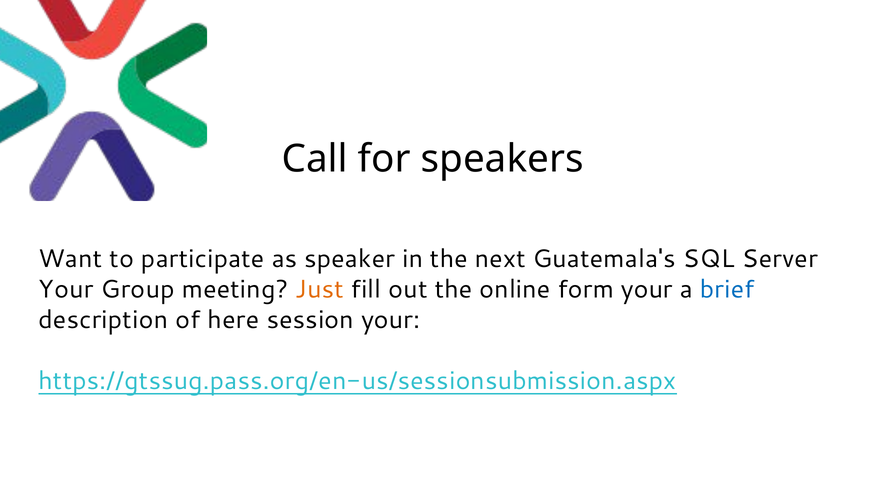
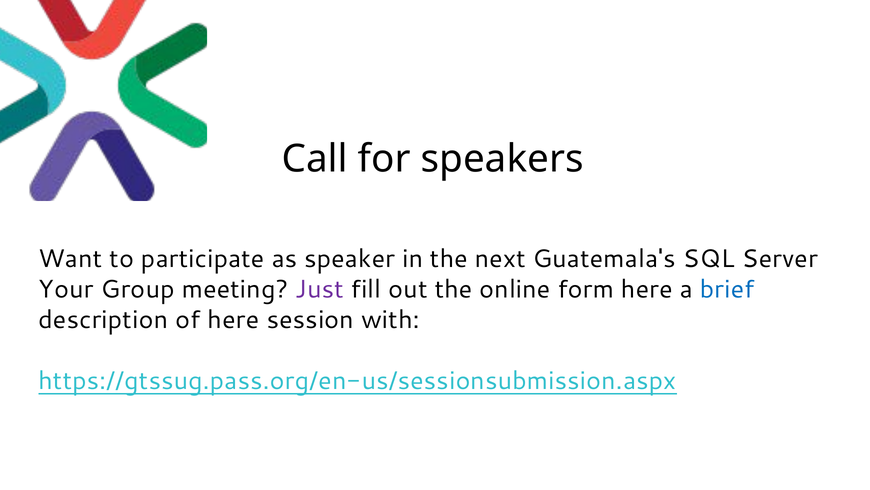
Just colour: orange -> purple (320, 289)
form your: your -> here (647, 289)
session your: your -> with (390, 320)
